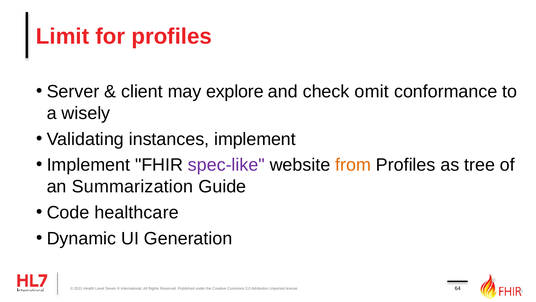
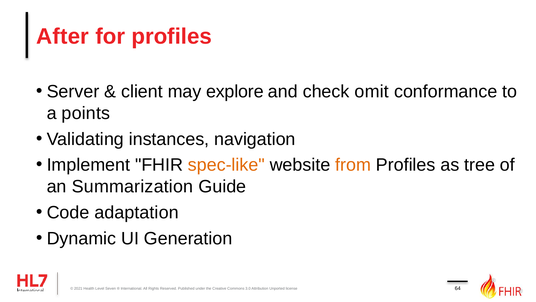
Limit: Limit -> After (63, 37)
wisely: wisely -> points (86, 113)
instances implement: implement -> navigation (255, 139)
spec-like colour: purple -> orange (226, 165)
healthcare: healthcare -> adaptation (136, 212)
